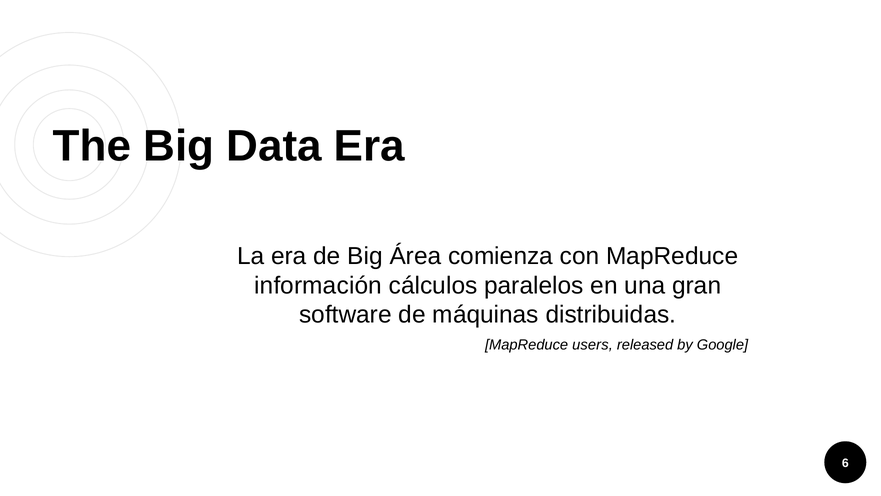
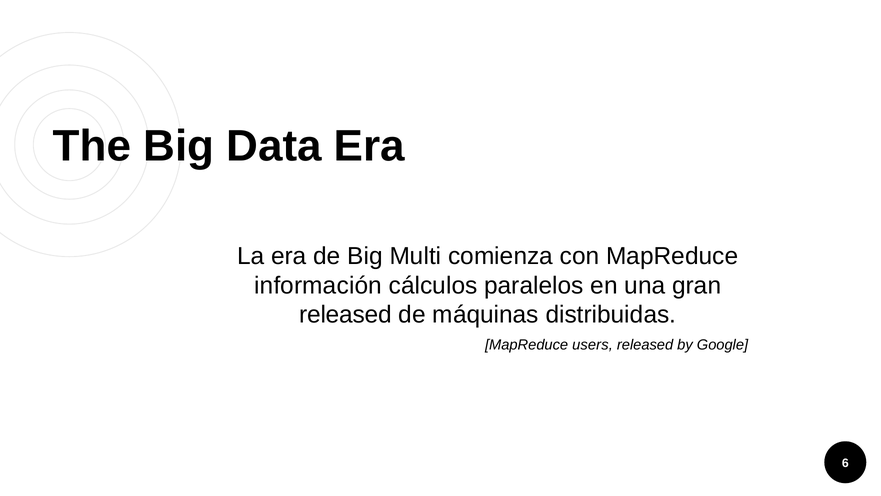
Área: Área -> Multi (415, 256)
software: software -> released (346, 315)
